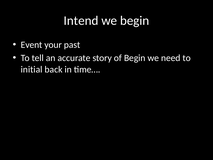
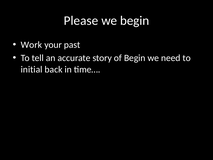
Intend: Intend -> Please (81, 21)
Event: Event -> Work (31, 45)
